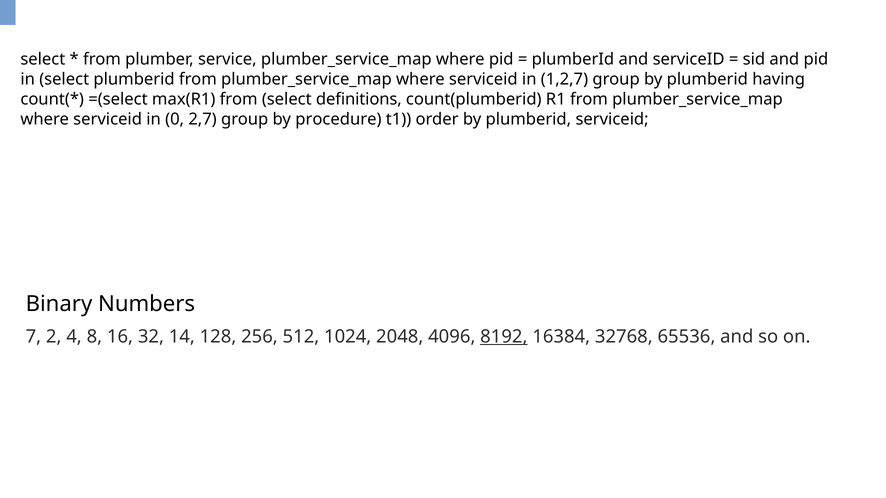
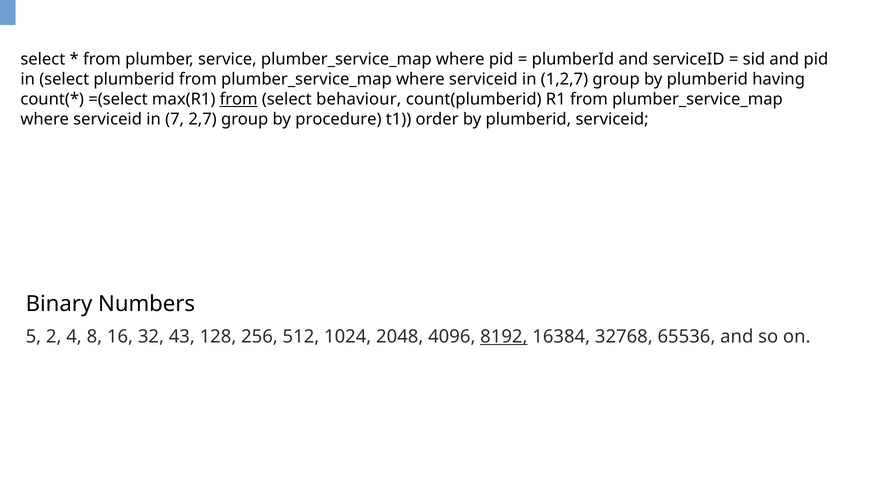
from underline: none -> present (239, 99)
definitions: definitions -> behaviour (359, 99)
0: 0 -> 7 (175, 119)
7: 7 -> 5 (33, 337)
14: 14 -> 43 (182, 337)
